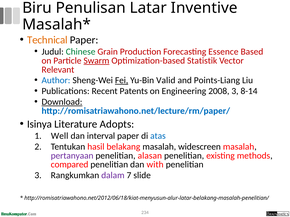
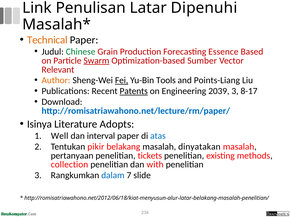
Biru: Biru -> Link (37, 8)
Inventive: Inventive -> Dipenuhi (204, 8)
Statistik: Statistik -> Sumber (202, 61)
Author colour: blue -> orange (56, 81)
Valid: Valid -> Tools (166, 81)
Patents underline: none -> present (134, 91)
2008: 2008 -> 2039 (219, 91)
8-14: 8-14 -> 8-17 (249, 91)
Download underline: present -> none (62, 102)
hasil: hasil -> pikir (96, 147)
widescreen: widescreen -> dinyatakan (199, 147)
pertanyaan colour: purple -> black (72, 156)
alasan: alasan -> tickets (150, 156)
compared: compared -> collection (69, 165)
dalam colour: purple -> blue (113, 176)
